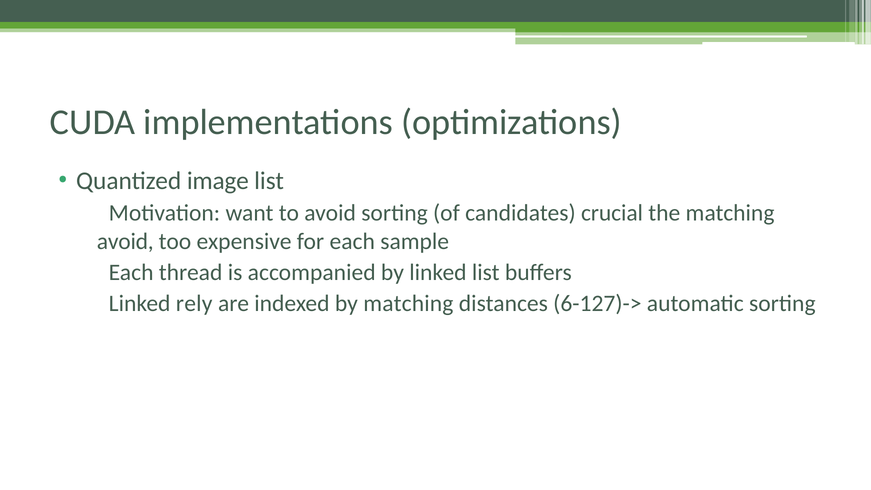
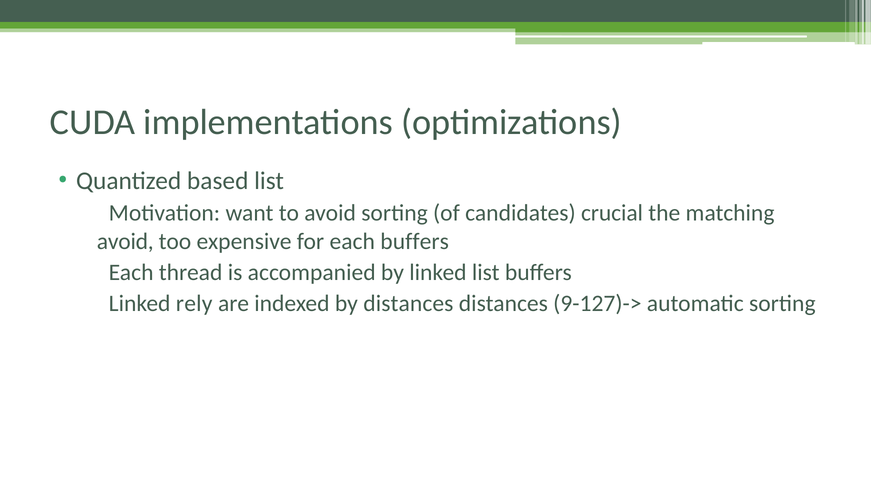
image: image -> based (218, 181)
each sample: sample -> buffers (415, 241)
by matching: matching -> distances (408, 303)
6-127)->: 6-127)-> -> 9-127)-> (597, 303)
